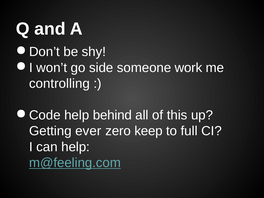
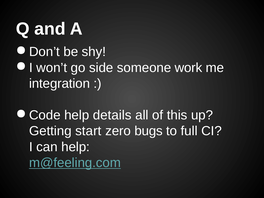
controlling: controlling -> integration (60, 84)
behind: behind -> details (112, 115)
ever: ever -> start (88, 131)
keep: keep -> bugs (149, 131)
